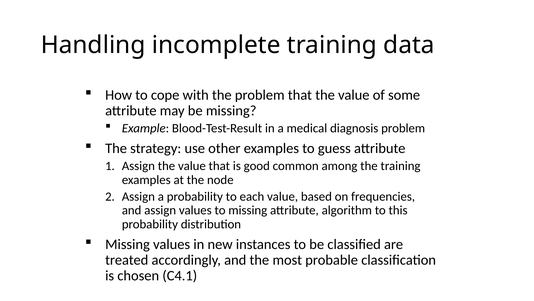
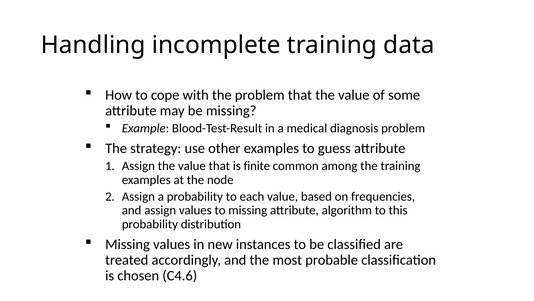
good: good -> finite (257, 166)
C4.1: C4.1 -> C4.6 (180, 275)
